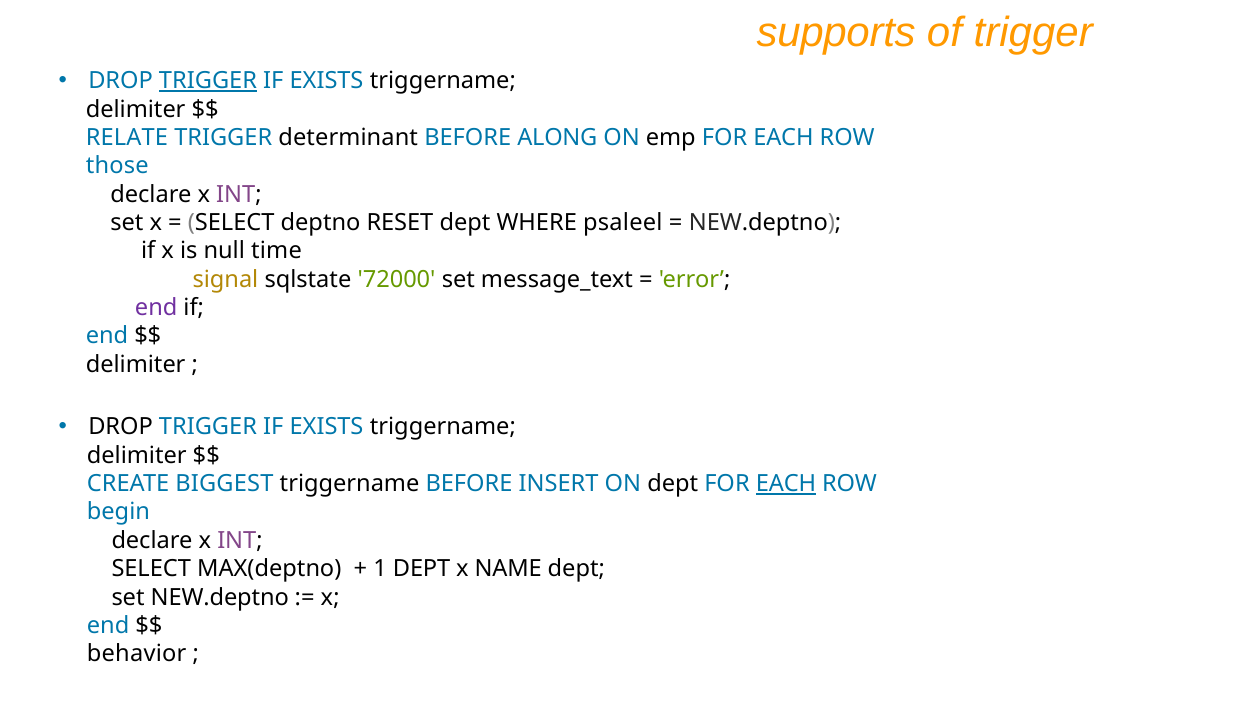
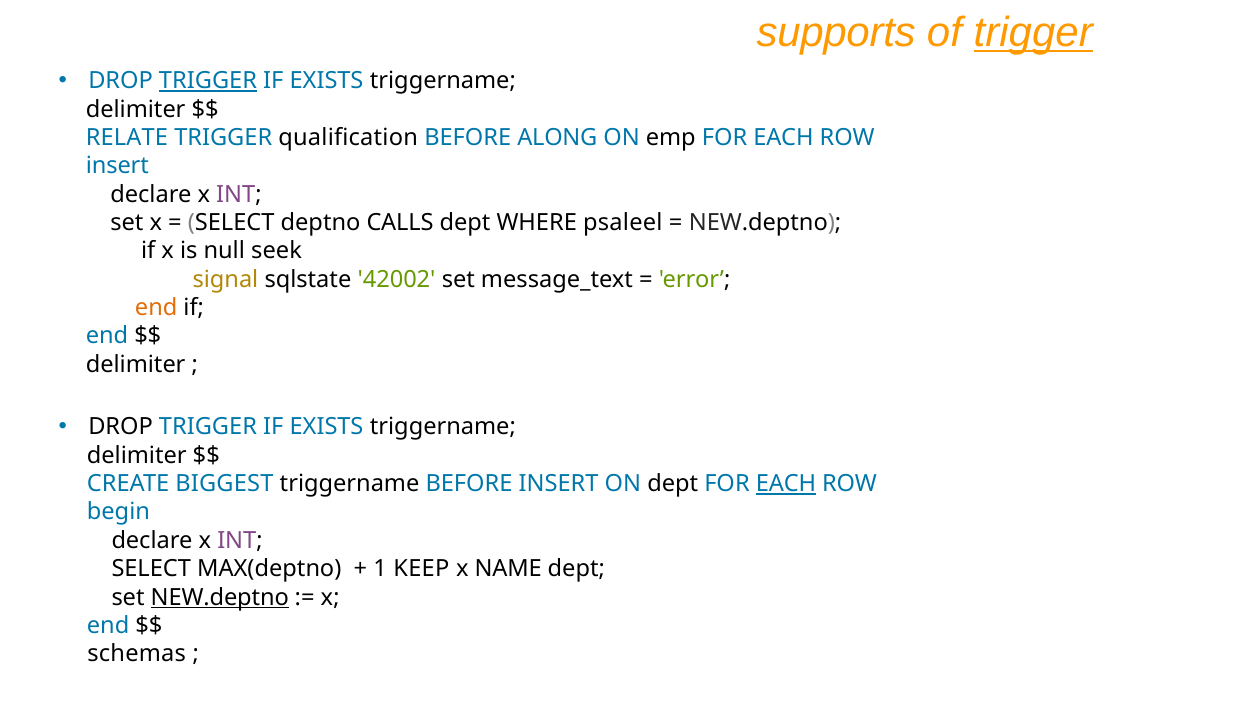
trigger underline: none -> present (1033, 33)
determinant: determinant -> qualification (348, 138)
those: those -> insert (117, 166)
RESET: RESET -> CALLS (400, 223)
time: time -> seek (277, 251)
72000: 72000 -> 42002 (397, 279)
end colour: purple -> orange (156, 308)
1 DEPT: DEPT -> KEEP (421, 569)
NEW.deptno underline: none -> present (220, 597)
behavior: behavior -> schemas (137, 654)
